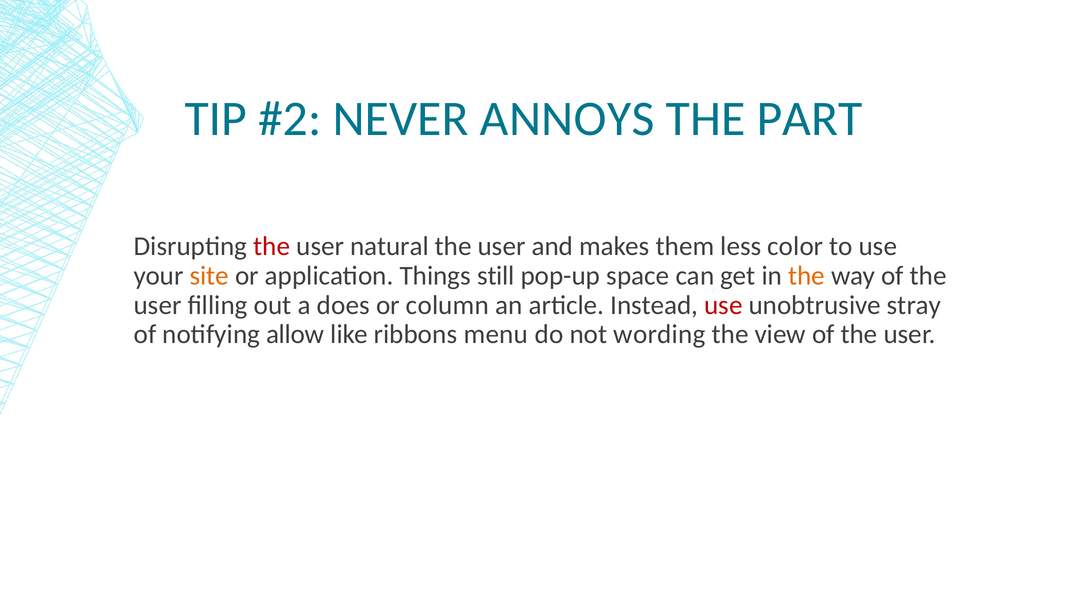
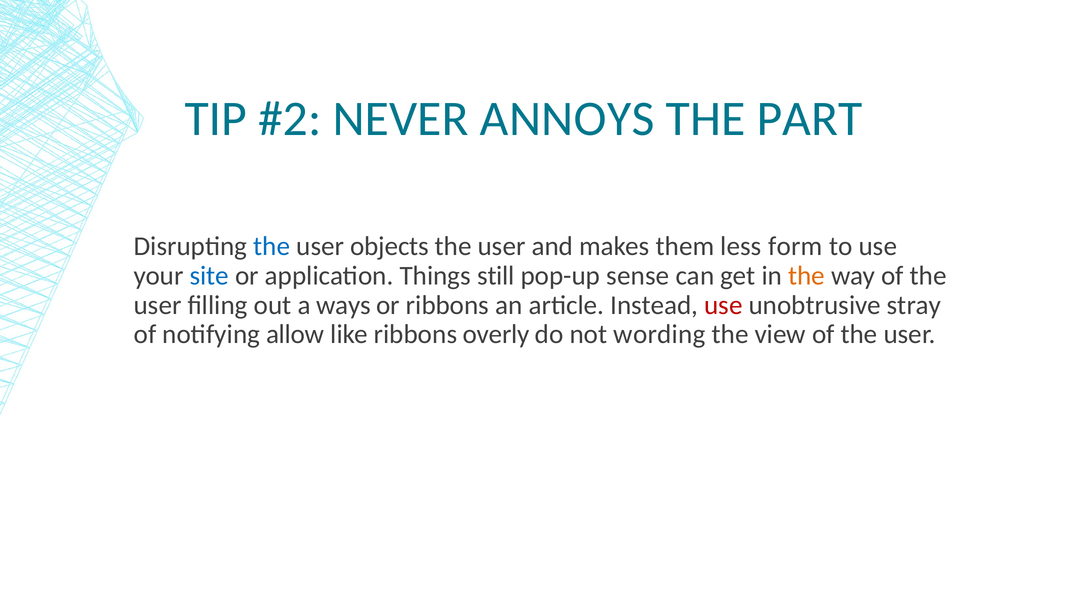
the colour: red -> blue (272, 246)
natural: natural -> objects (390, 246)
color: color -> form (795, 246)
site colour: orange -> blue (209, 276)
space: space -> sense (638, 276)
does: does -> ways (343, 305)
or column: column -> ribbons (448, 305)
menu: menu -> overly (496, 334)
